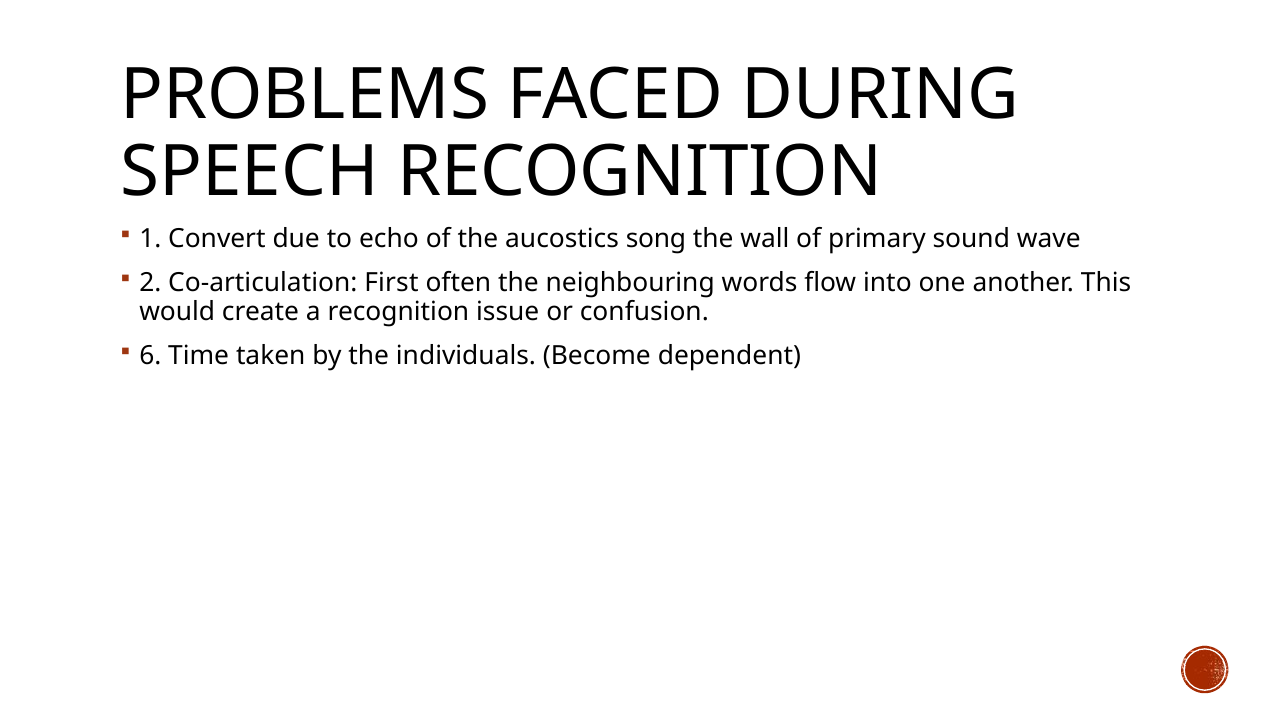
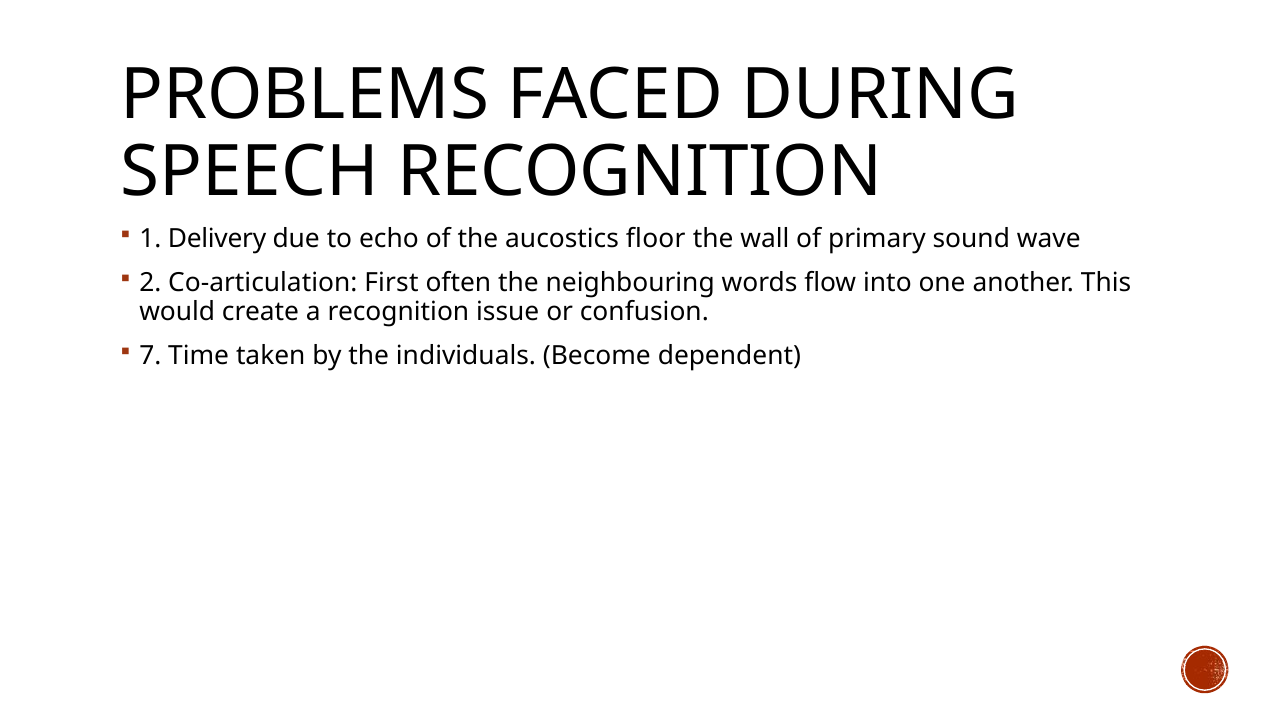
Convert: Convert -> Delivery (217, 239)
song: song -> floor (656, 239)
6: 6 -> 7 (150, 355)
